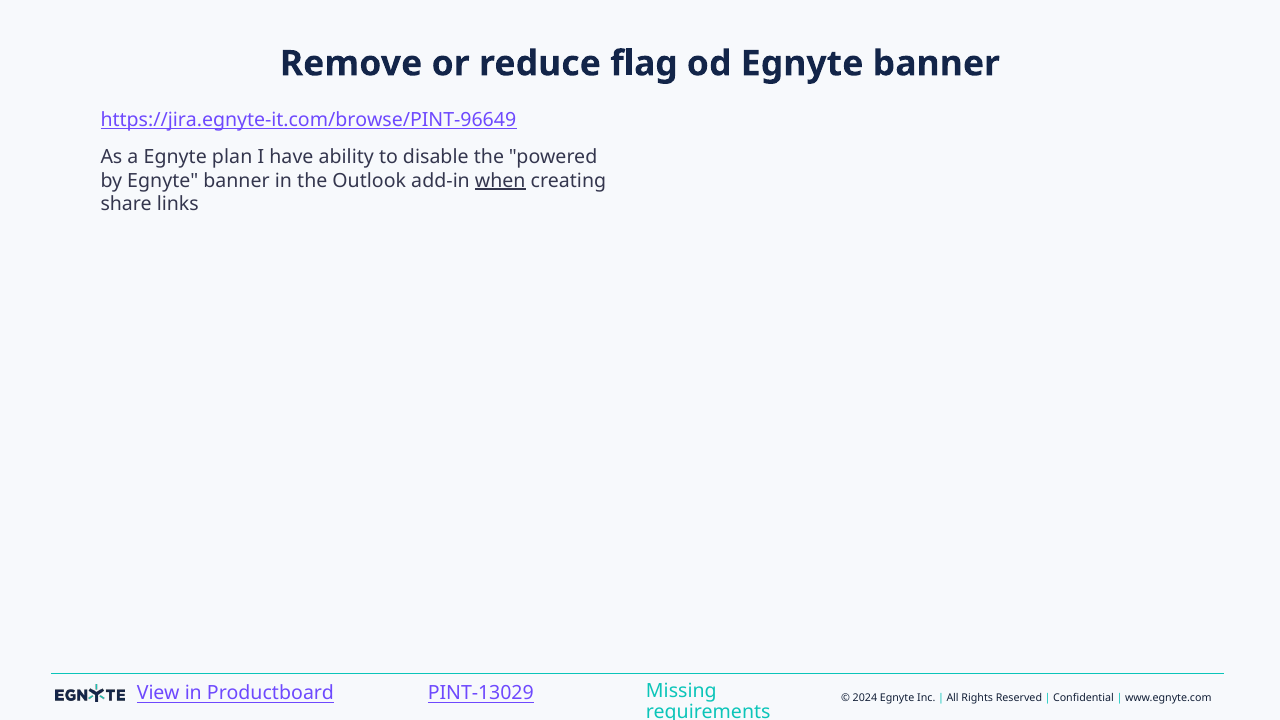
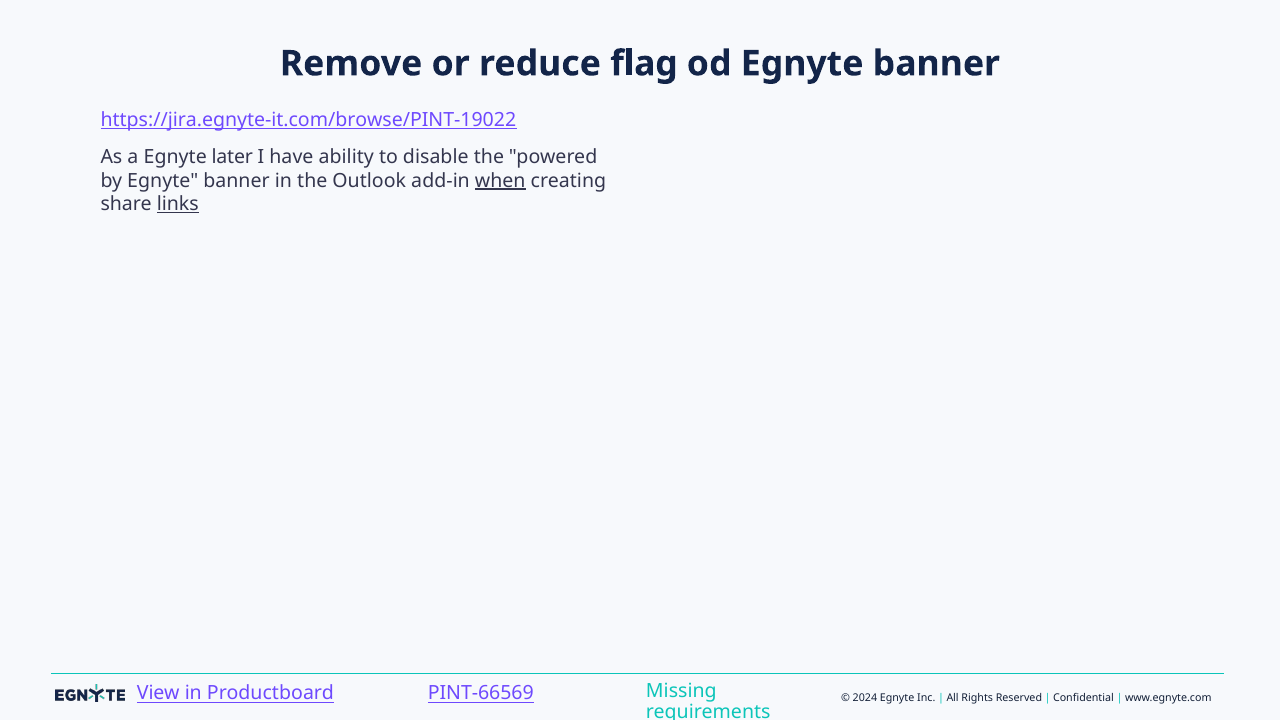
https://jira.egnyte-it.com/browse/PINT-96649: https://jira.egnyte-it.com/browse/PINT-96649 -> https://jira.egnyte-it.com/browse/PINT-19022 (308, 120)
plan: plan -> later (232, 157)
links underline: none -> present (178, 204)
PINT-13029: PINT-13029 -> PINT-66569 (481, 694)
